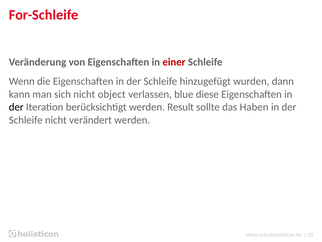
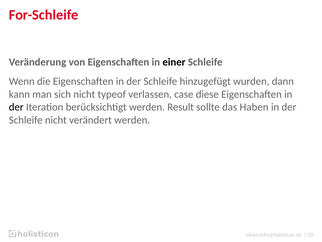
einer colour: red -> black (174, 62)
object: object -> typeof (112, 94)
blue: blue -> case (184, 94)
